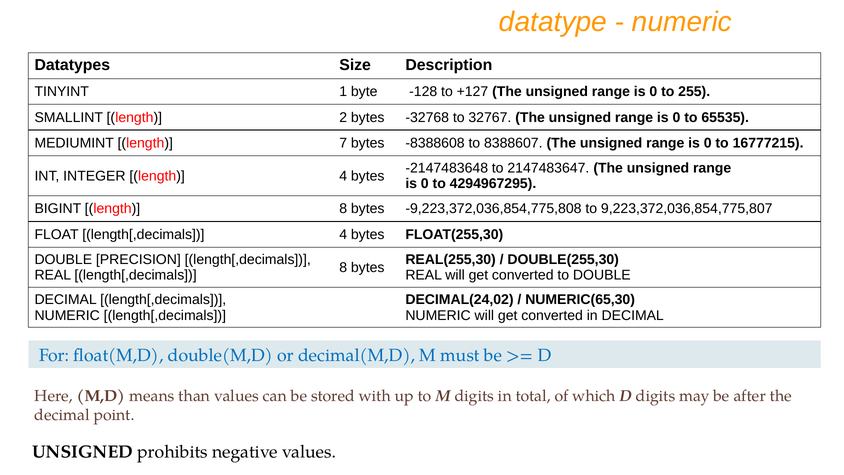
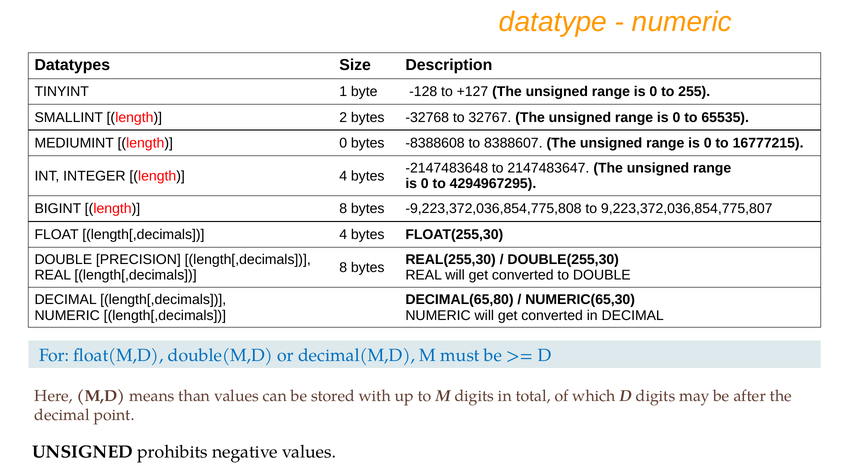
length 7: 7 -> 0 (343, 143)
DECIMAL(24,02: DECIMAL(24,02 -> DECIMAL(65,80 (459, 300)
